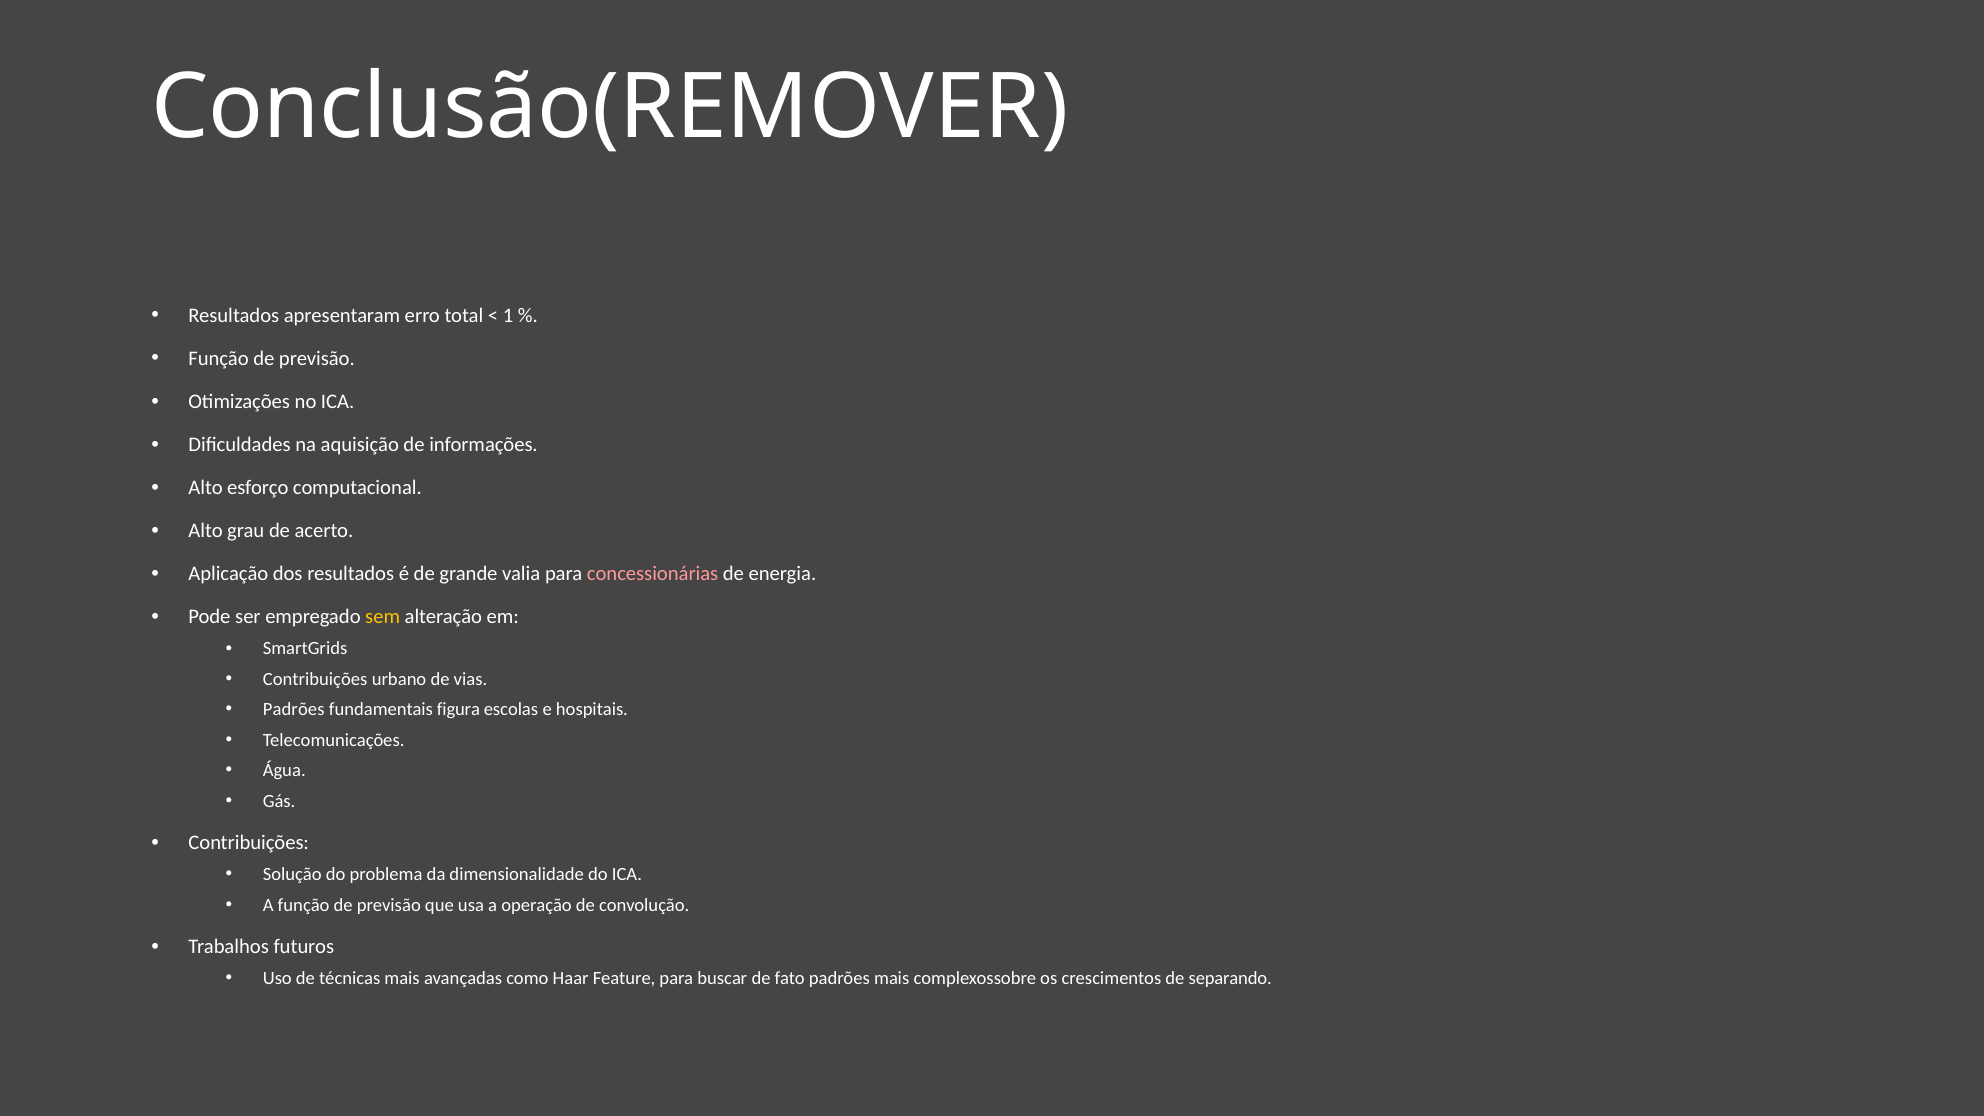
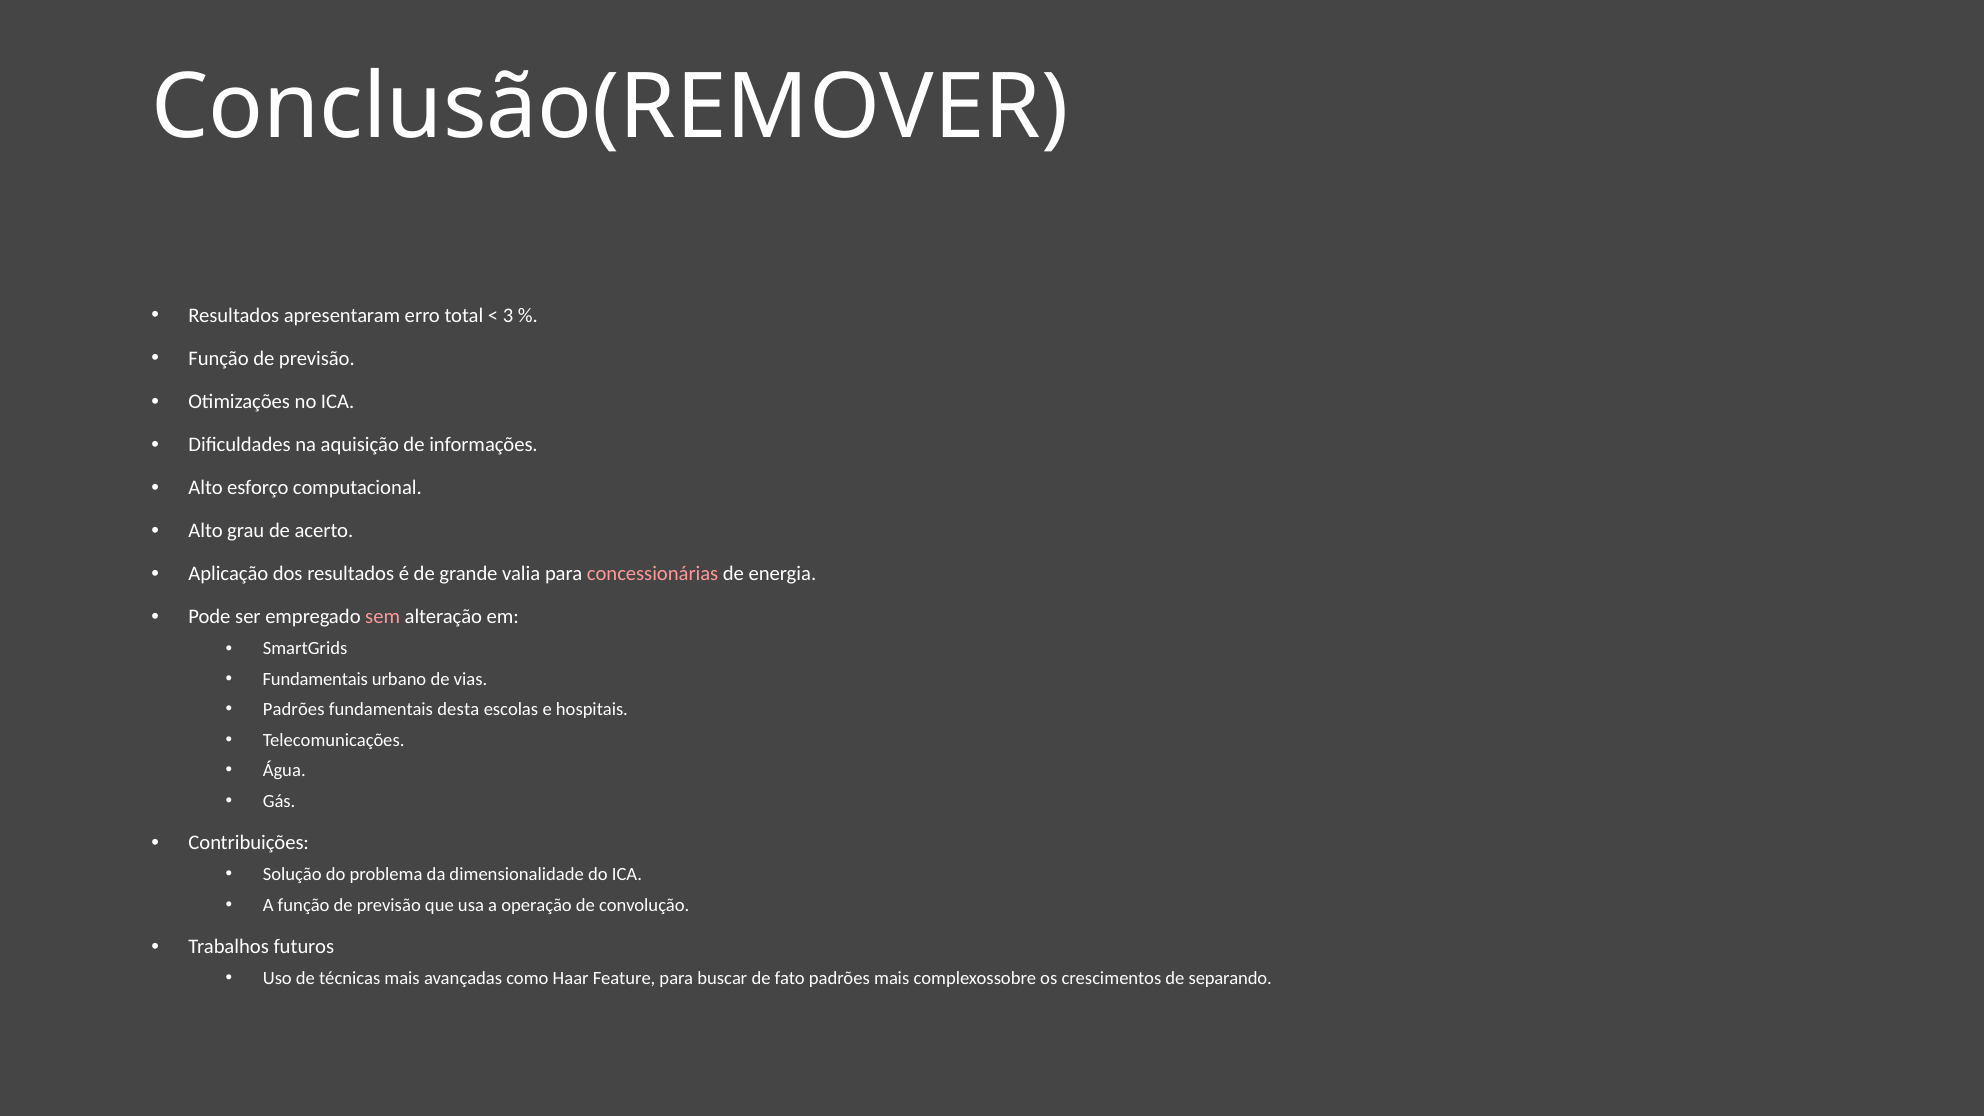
1: 1 -> 3 (508, 316)
sem colour: yellow -> pink (383, 617)
Contribuições: Contribuições -> Fundamentais (315, 679)
figura: figura -> desta (458, 709)
